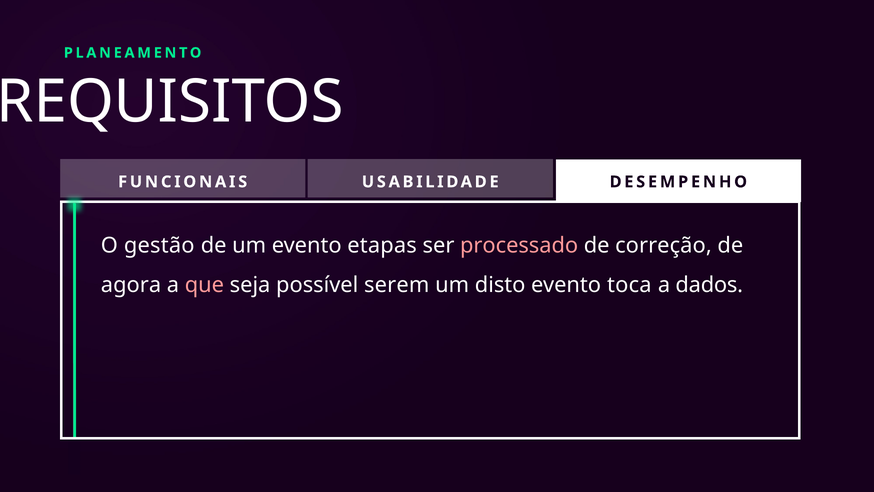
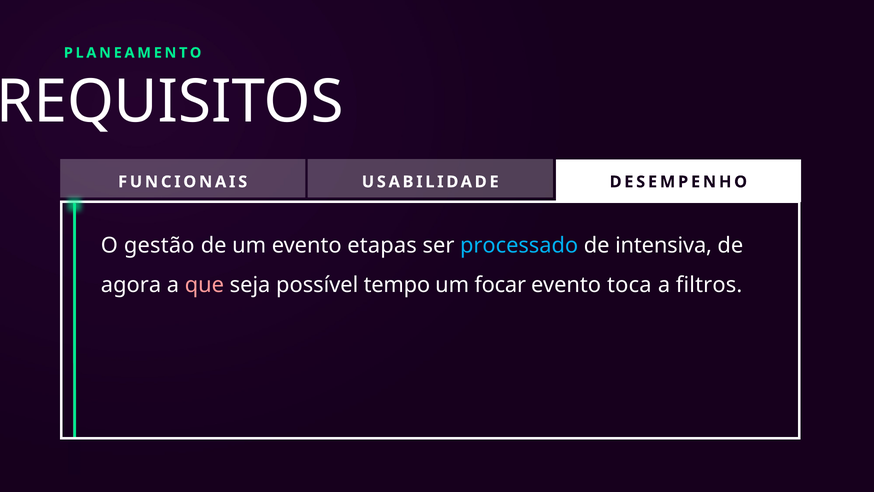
processado colour: pink -> light blue (519, 246)
correção: correção -> intensiva (664, 246)
serem: serem -> tempo (397, 285)
disto: disto -> focar (500, 285)
dados: dados -> filtros (709, 285)
